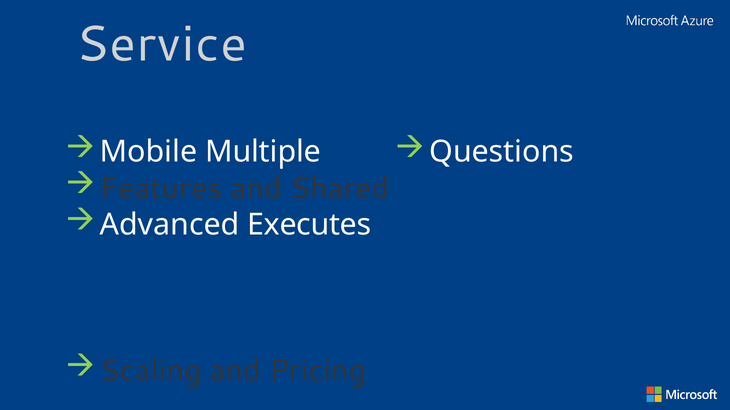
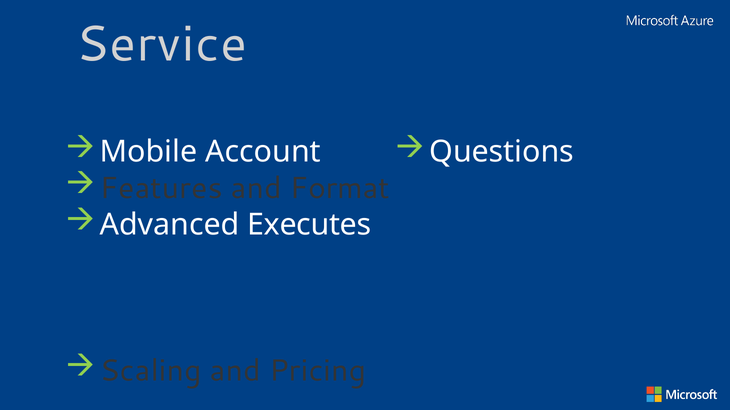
Multiple: Multiple -> Account (263, 152)
Shared: Shared -> Format (340, 189)
